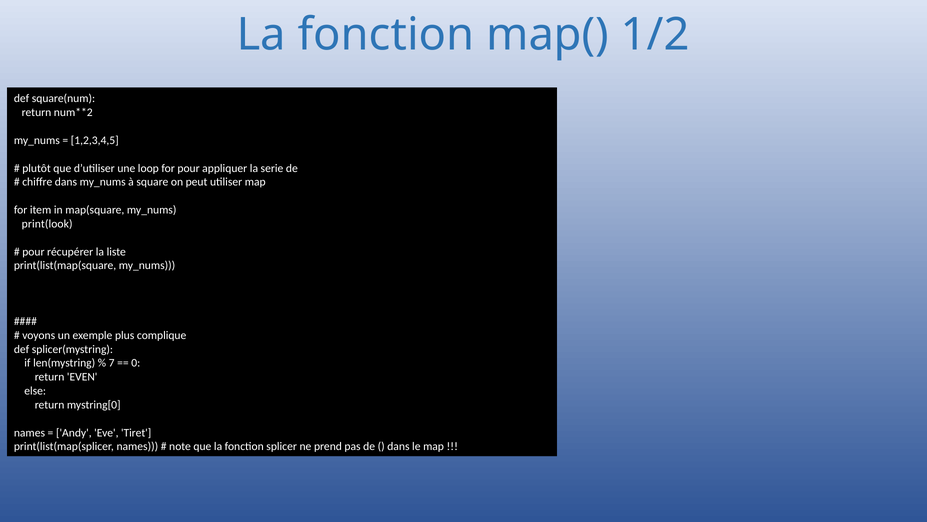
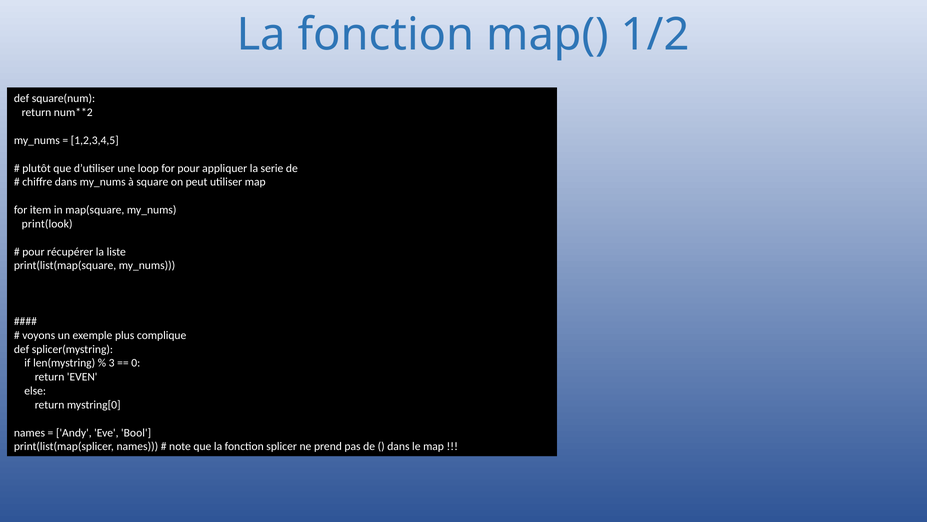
7: 7 -> 3 (112, 363)
Tiret: Tiret -> Bool (136, 432)
